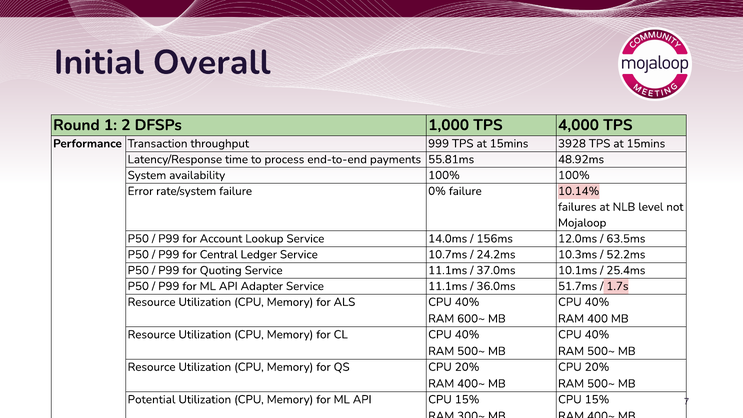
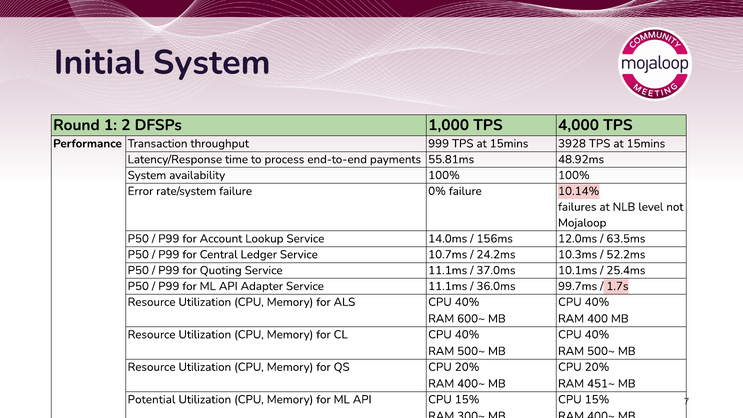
Initial Overall: Overall -> System (212, 62)
51.7ms: 51.7ms -> 99.7ms (578, 286)
500~: 500~ -> 451~ (601, 384)
